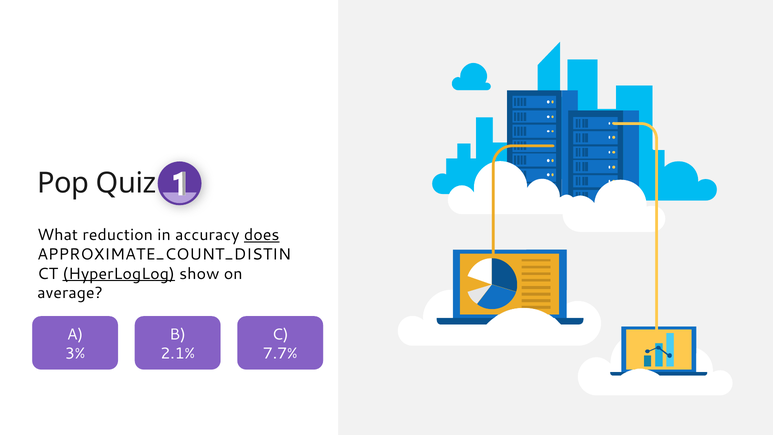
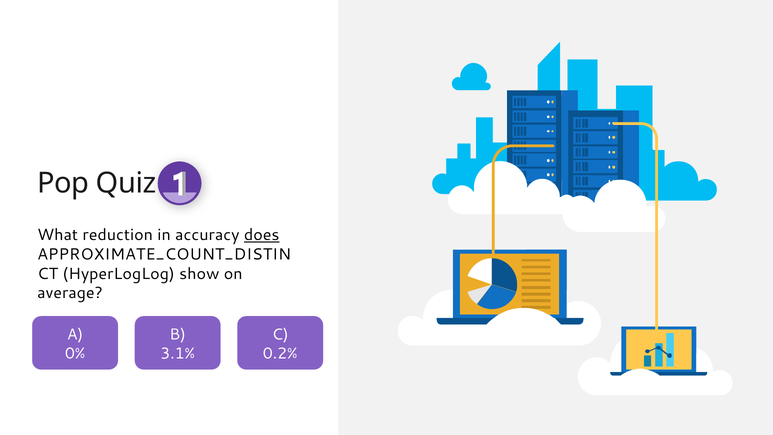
HyperLogLog underline: present -> none (119, 274)
3%: 3% -> 0% (75, 353)
2.1%: 2.1% -> 3.1% (178, 353)
7.7%: 7.7% -> 0.2% (280, 353)
